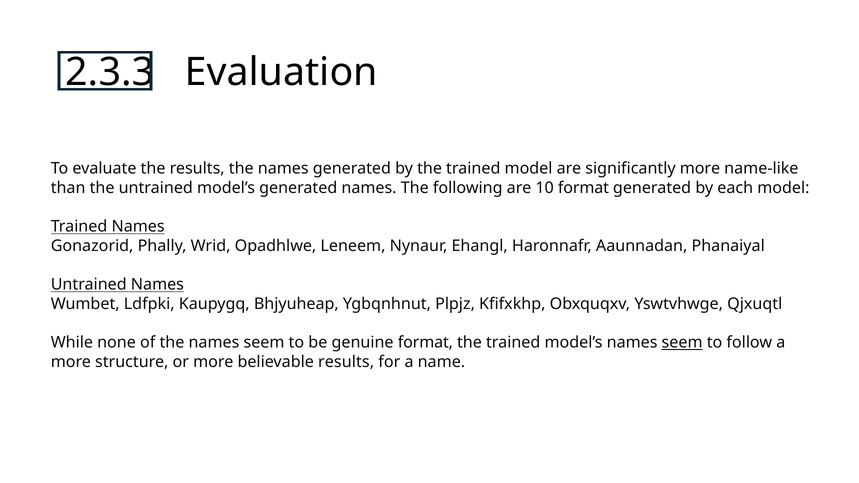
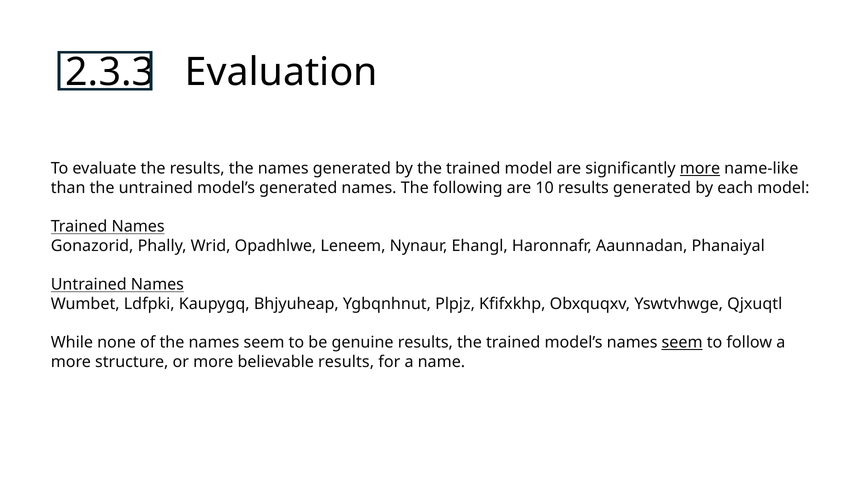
more underline: none -> present (700, 169)
10 format: format -> results (583, 188)
genuine format: format -> results (425, 343)
